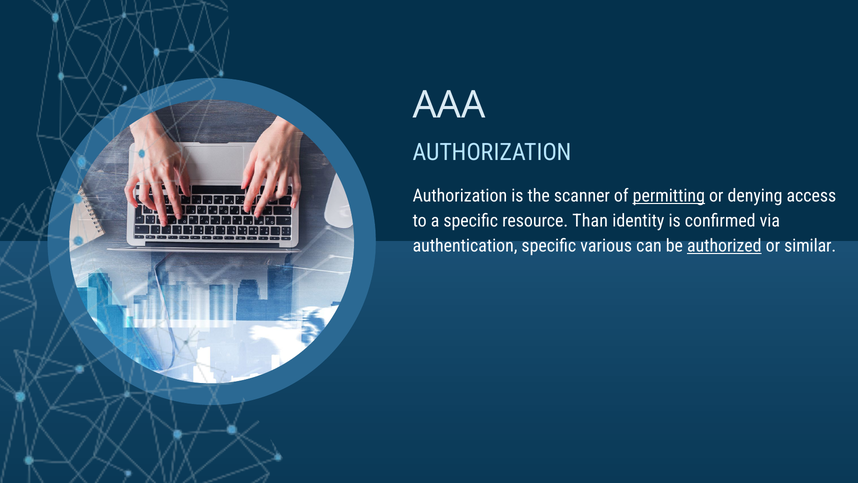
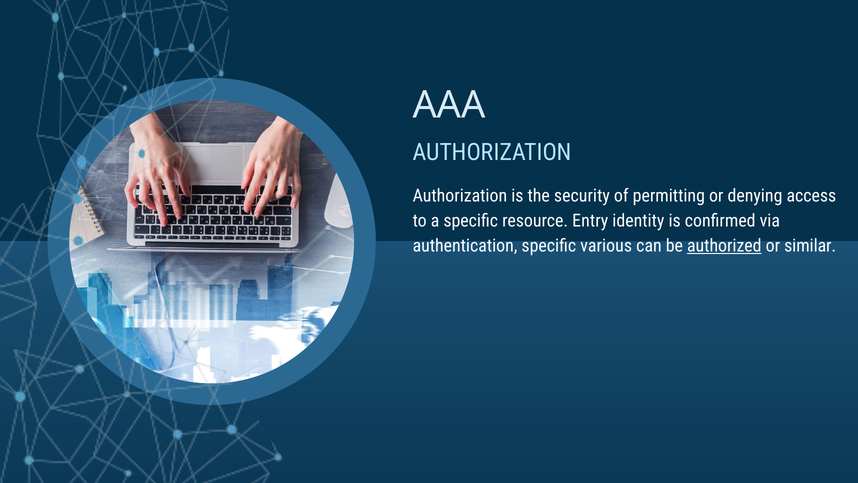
scanner: scanner -> security (582, 196)
permitting underline: present -> none (669, 196)
Than: Than -> Entry (590, 221)
